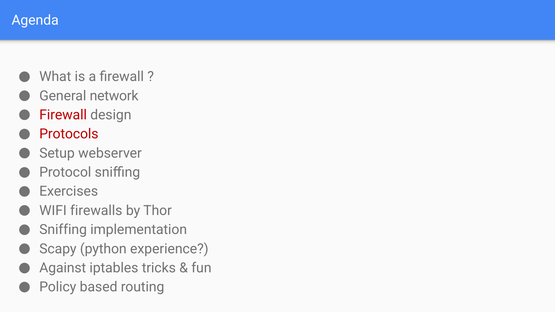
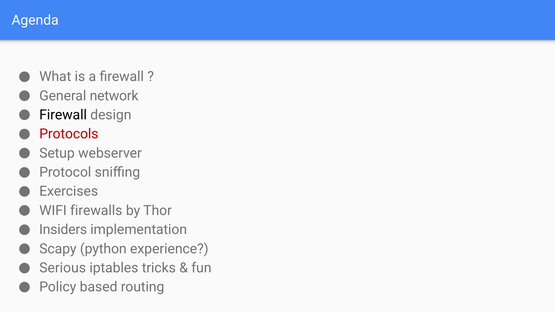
Firewall colour: red -> black (63, 115)
Sniffing: Sniffing -> Insiders (63, 230)
Against: Against -> Serious (63, 268)
